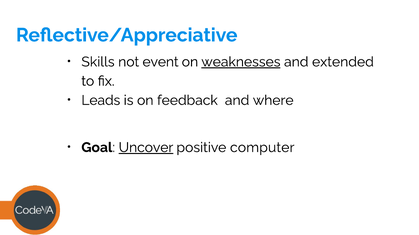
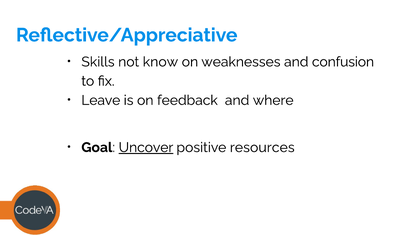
event: event -> know (160, 62)
weaknesses underline: present -> none (241, 62)
extended: extended -> confusion (343, 62)
Leads: Leads -> Leave (101, 101)
computer: computer -> resources (262, 148)
